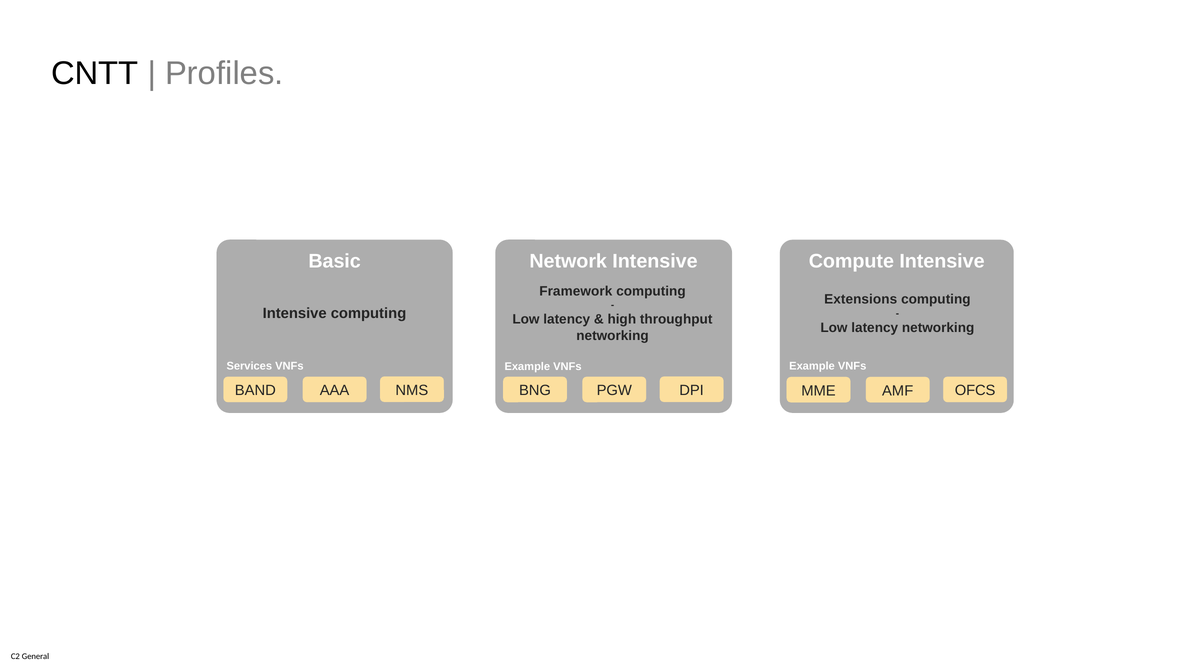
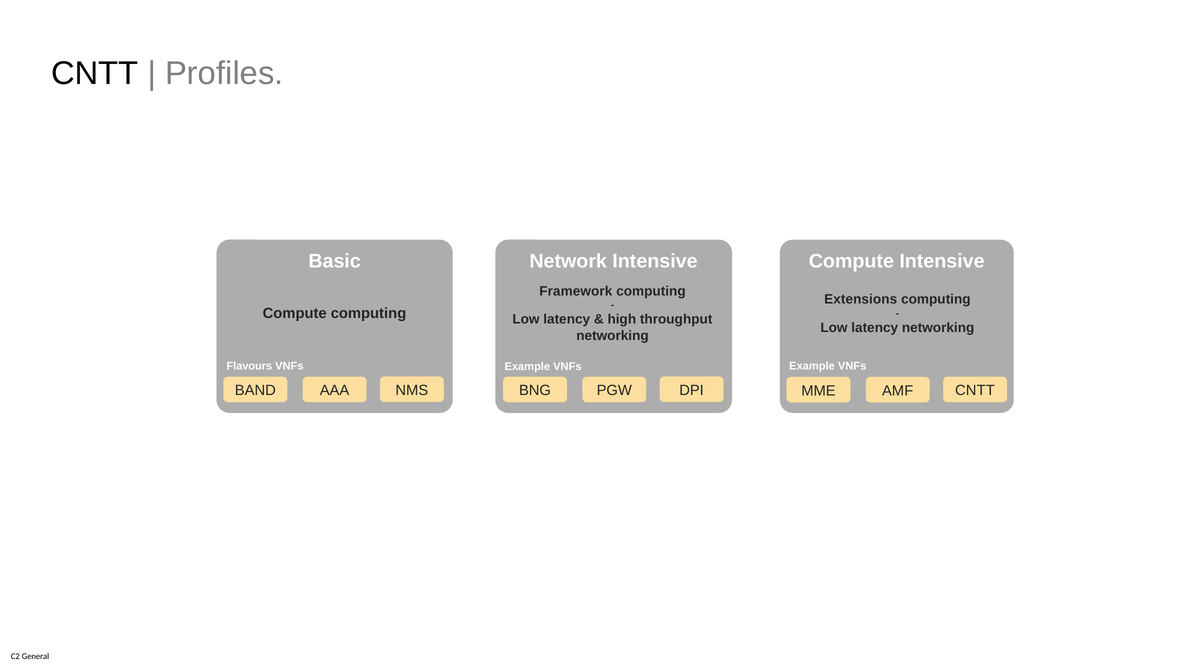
Intensive: Intensive -> Compute (295, 314)
Services: Services -> Flavours (249, 366)
MME OFCS: OFCS -> CNTT (975, 390)
